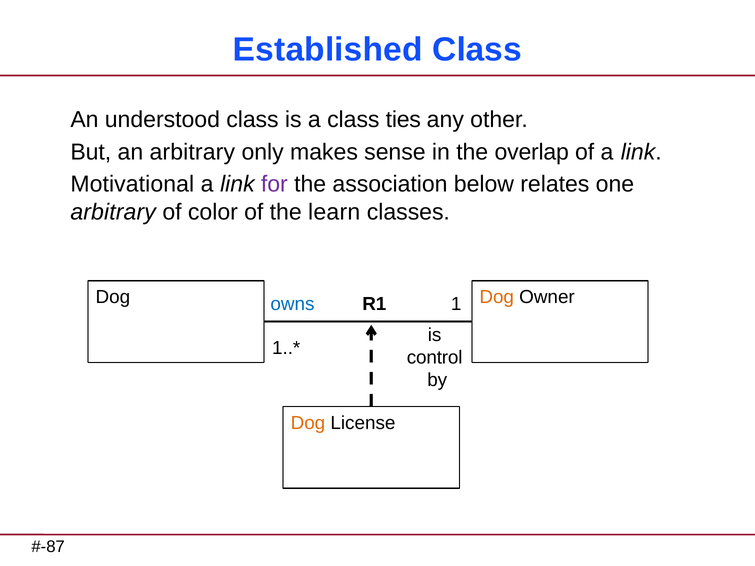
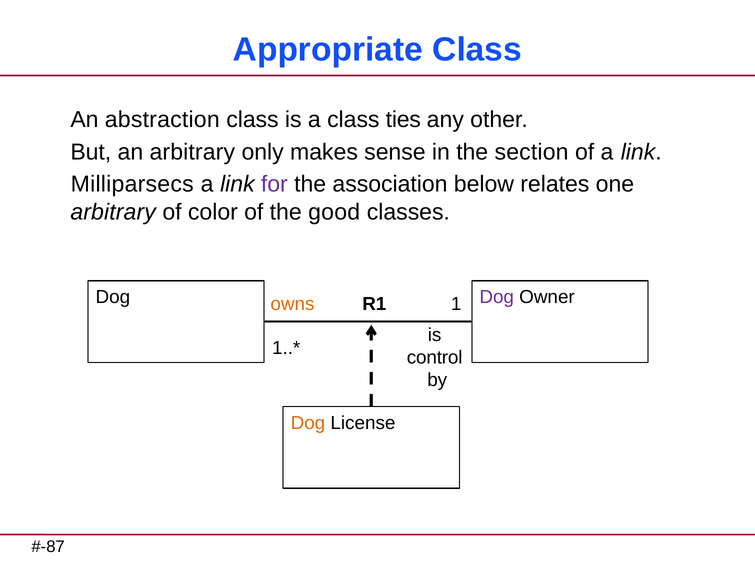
Established: Established -> Appropriate (328, 50)
understood: understood -> abstraction (162, 120)
overlap: overlap -> section (532, 152)
Motivational: Motivational -> Milliparsecs (132, 184)
learn: learn -> good (334, 212)
Dog colour: orange -> purple (497, 297)
owns colour: blue -> orange (293, 304)
